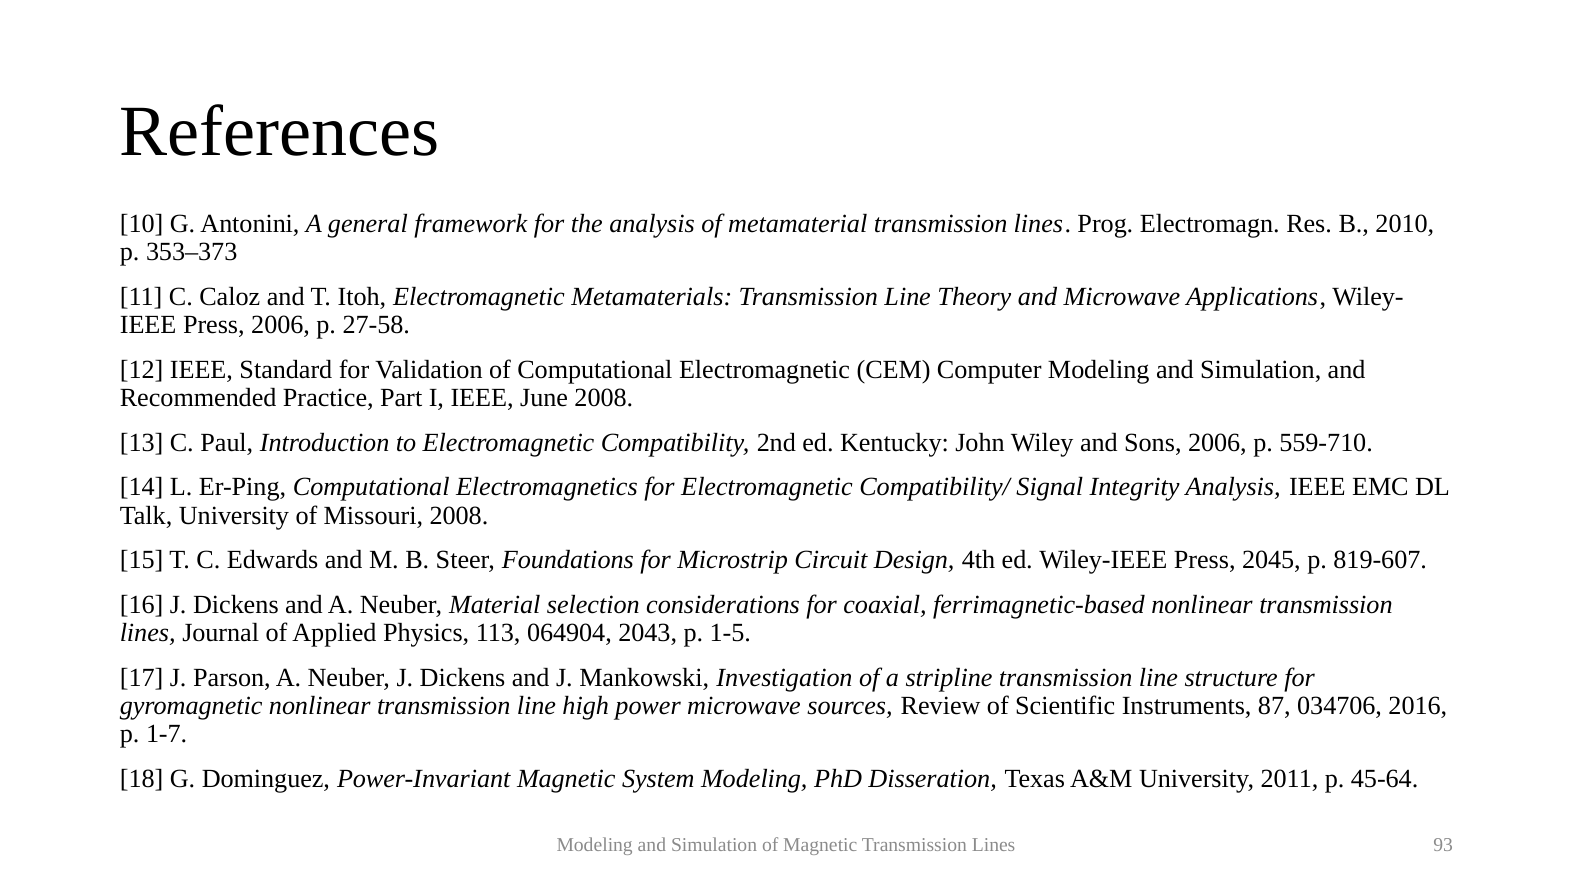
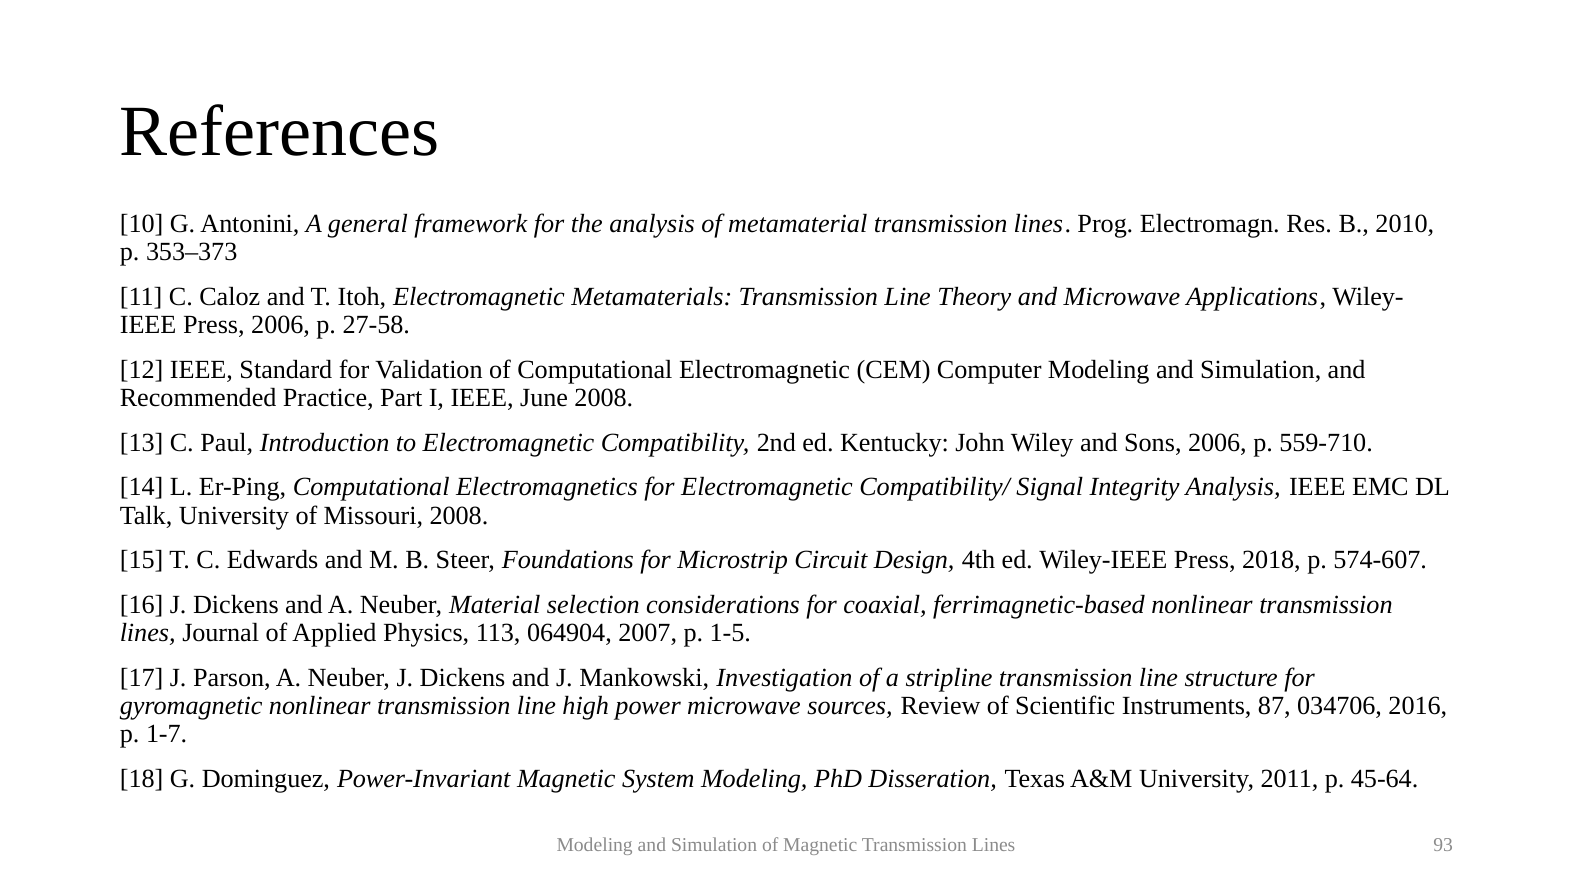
2045: 2045 -> 2018 (1271, 560)
819-607: 819-607 -> 574-607 (1380, 560)
2043: 2043 -> 2007 (648, 633)
